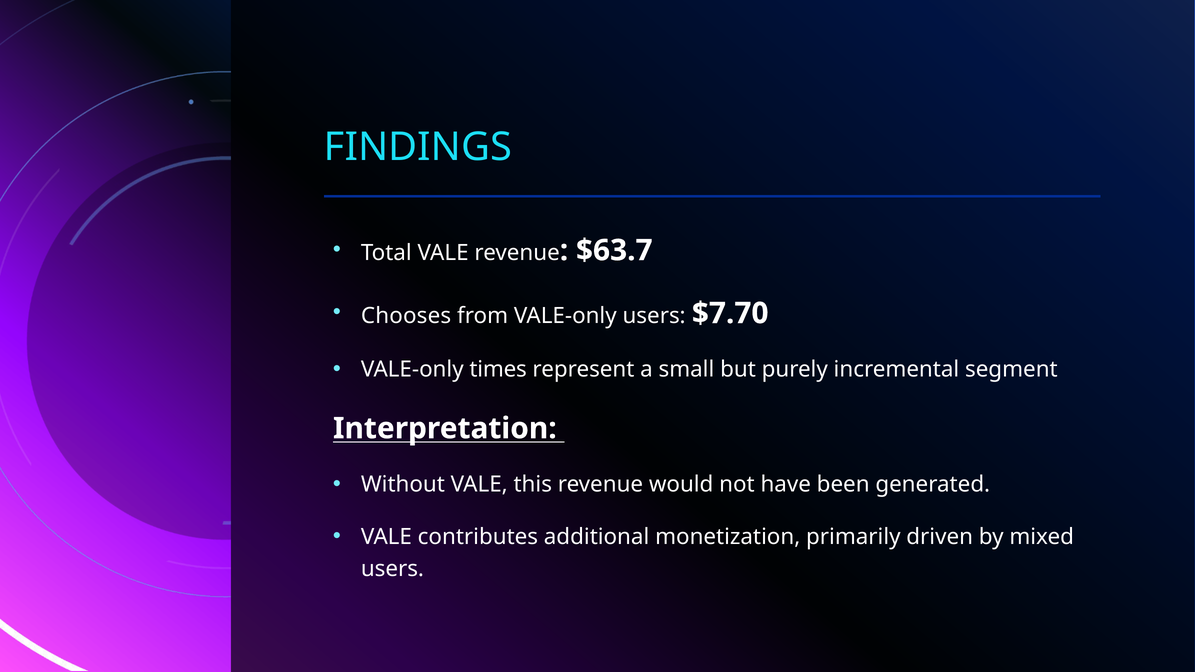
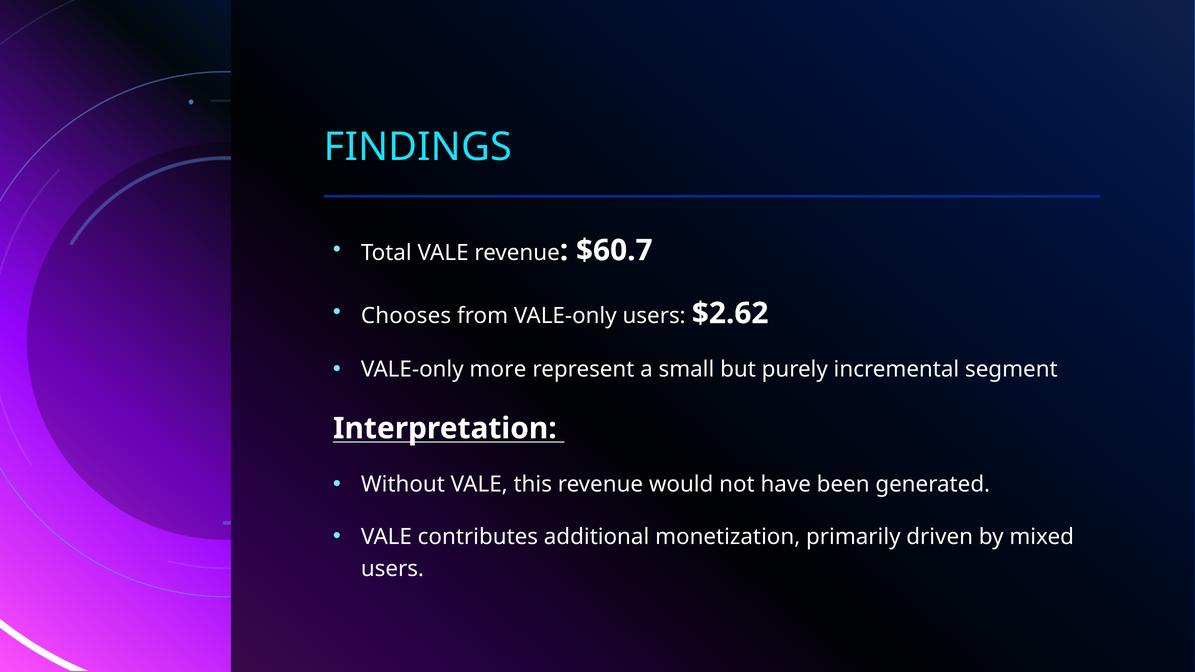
$63.7: $63.7 -> $60.7 (614, 250)
$7.70: $7.70 -> $2.62 (730, 313)
times: times -> more (498, 370)
